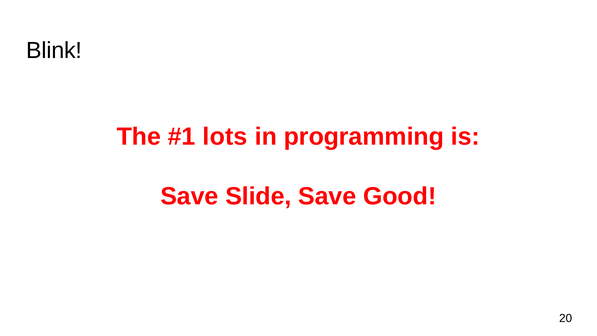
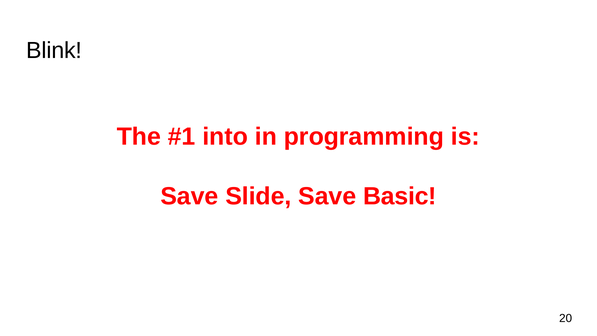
lots: lots -> into (225, 137)
Good: Good -> Basic (400, 196)
